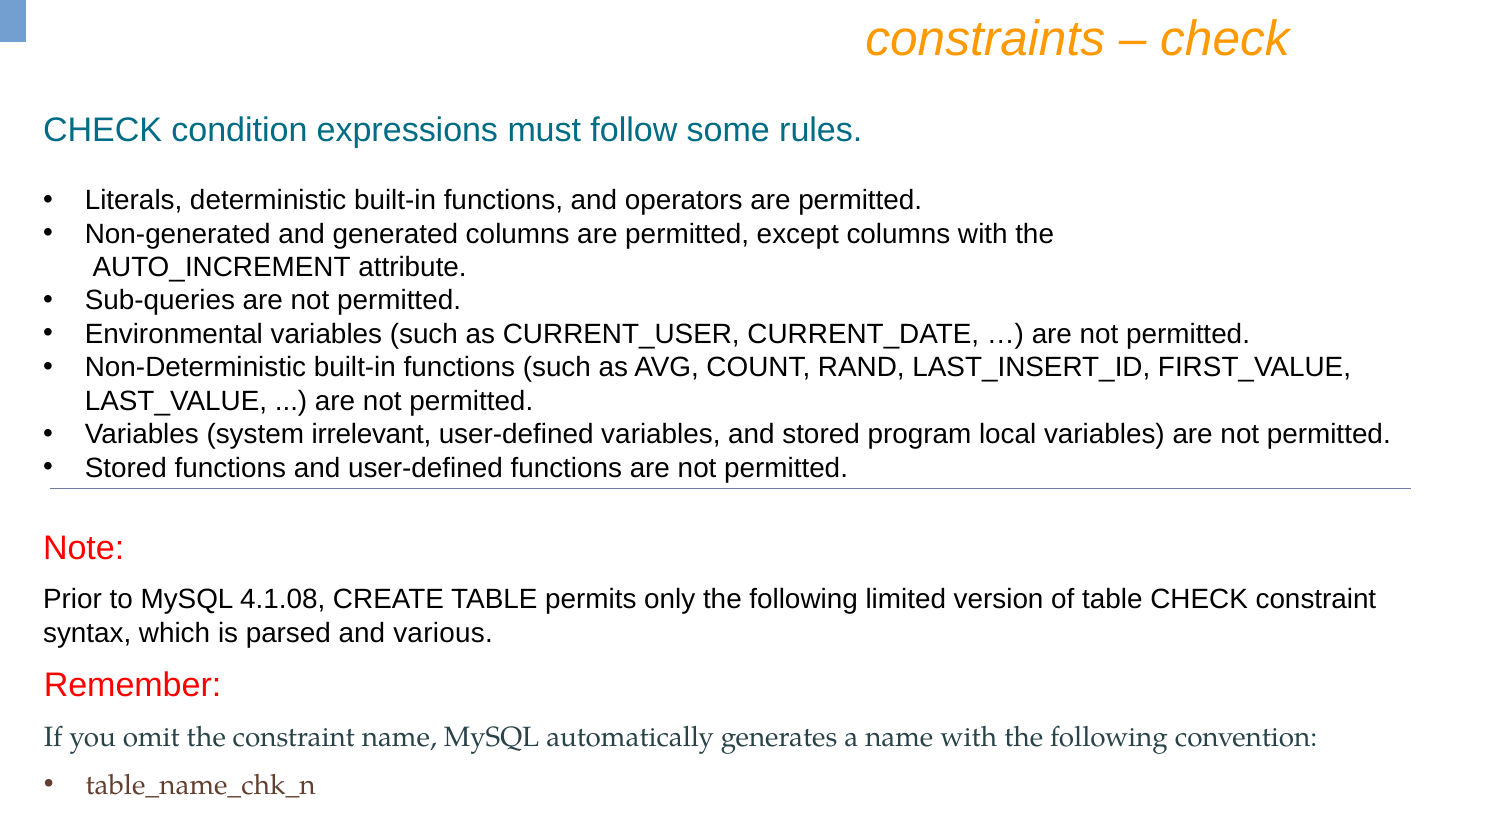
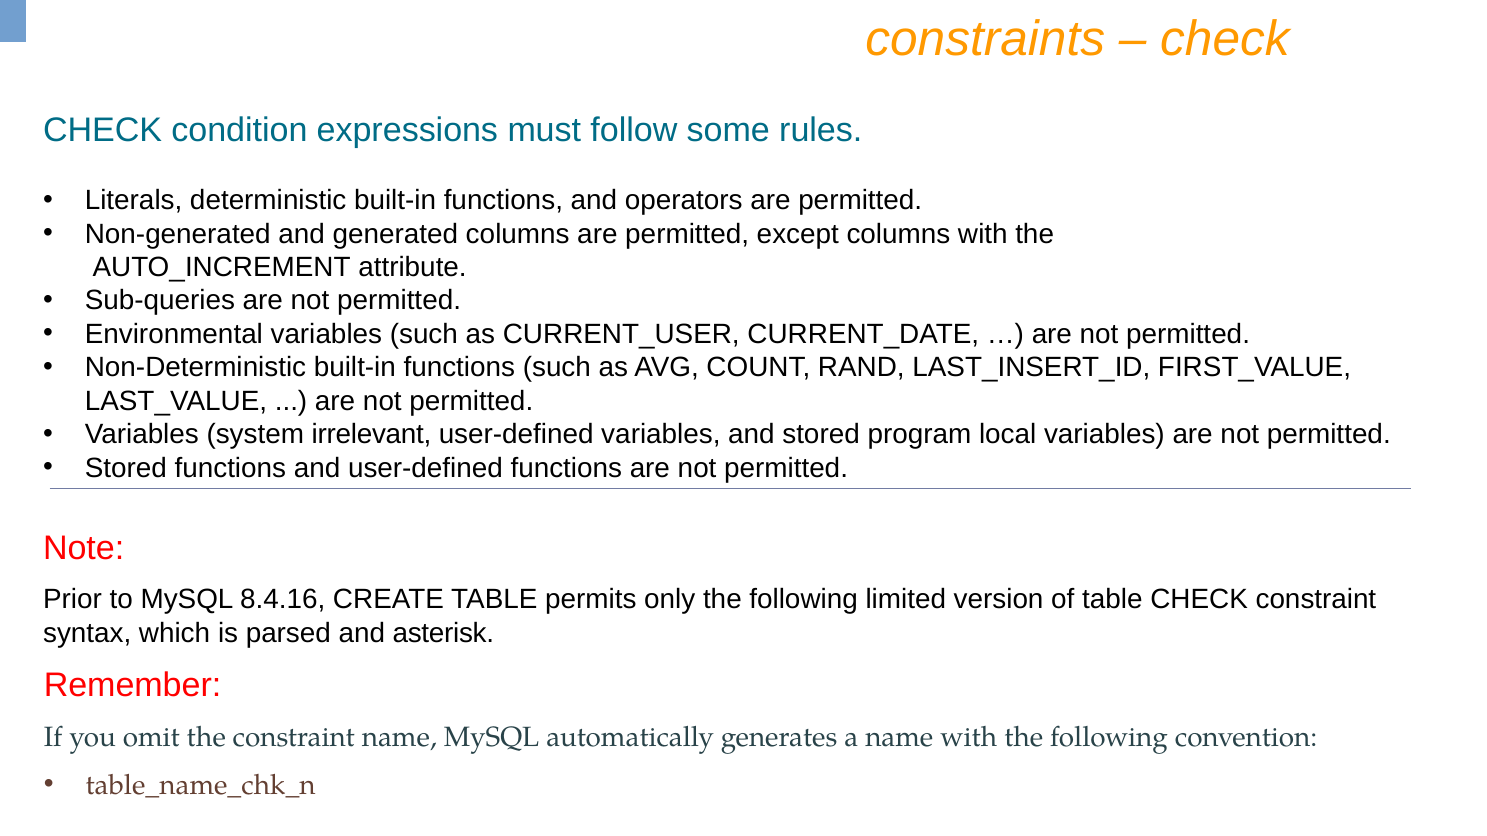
4.1.08: 4.1.08 -> 8.4.16 (283, 600)
various: various -> asterisk (443, 634)
